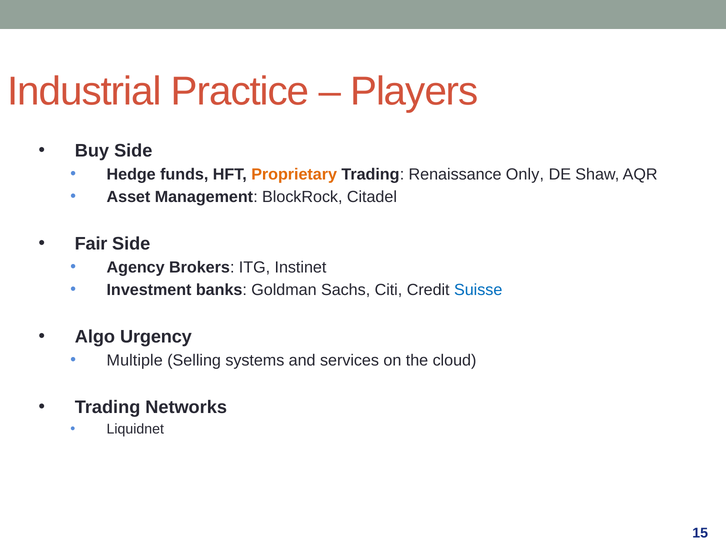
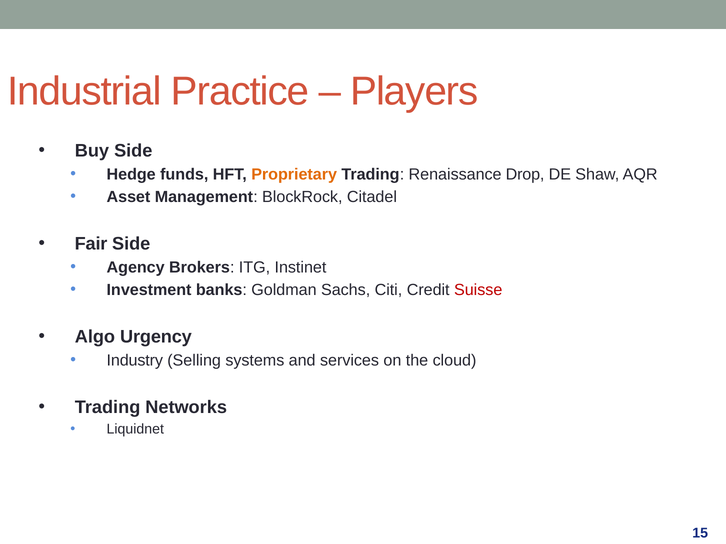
Only: Only -> Drop (525, 174)
Suisse colour: blue -> red (478, 290)
Multiple: Multiple -> Industry (135, 361)
